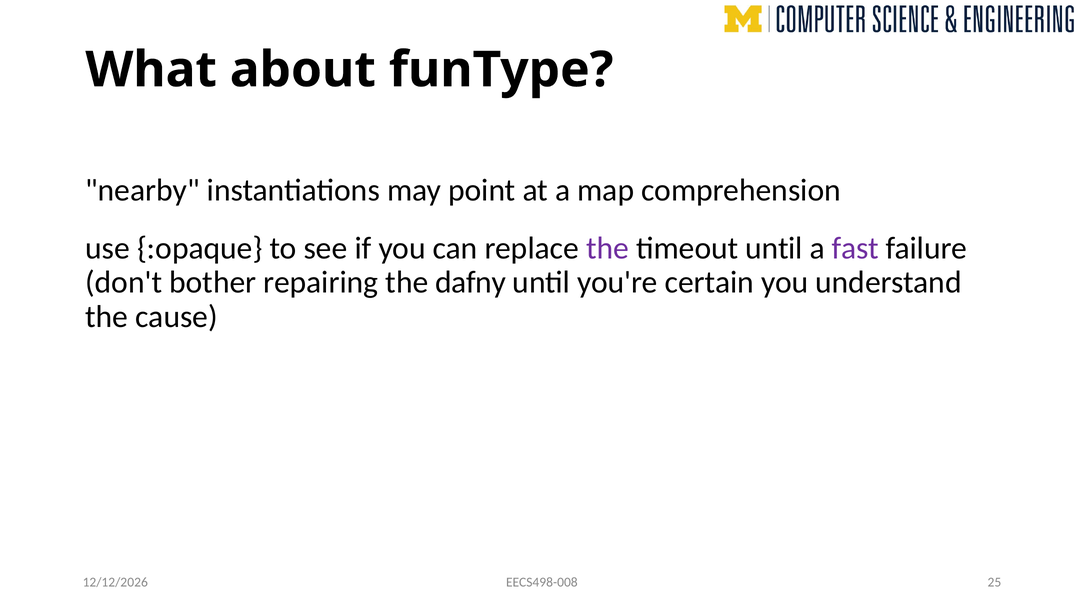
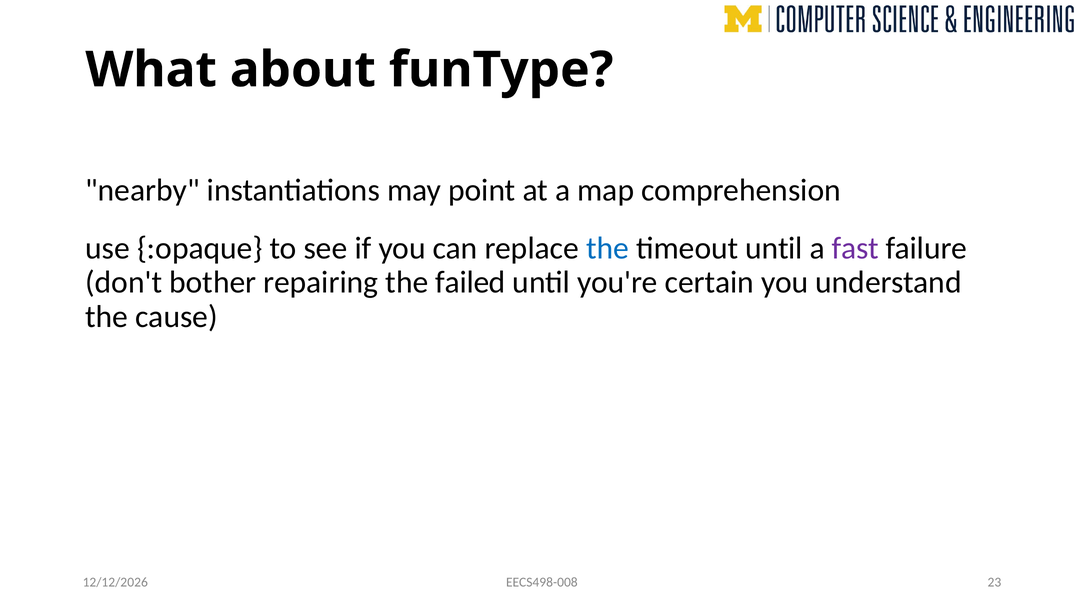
the colour: purple -> blue (607, 248)
dafny: dafny -> failed (470, 282)
25: 25 -> 23 (994, 582)
